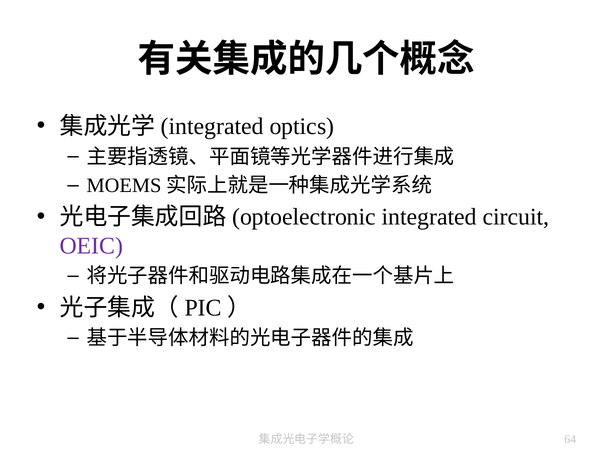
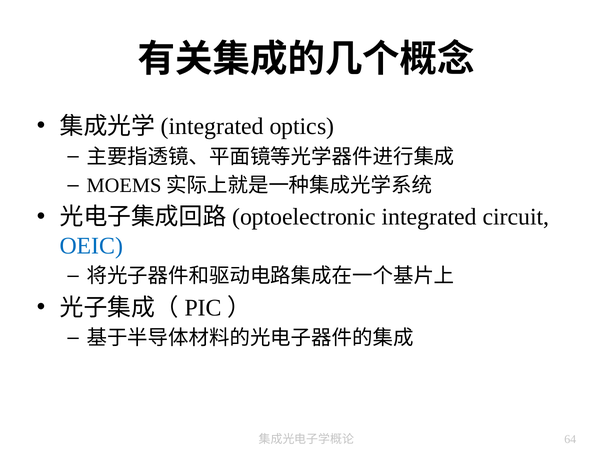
OEIC colour: purple -> blue (91, 246)
